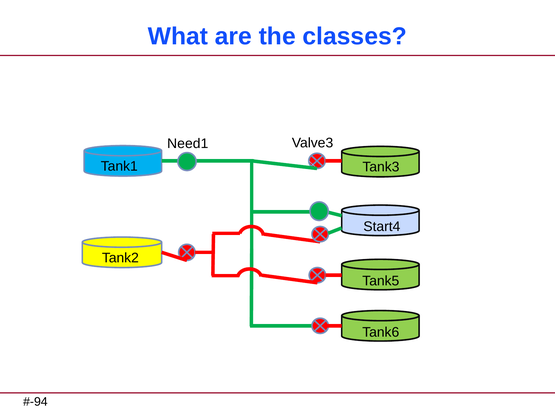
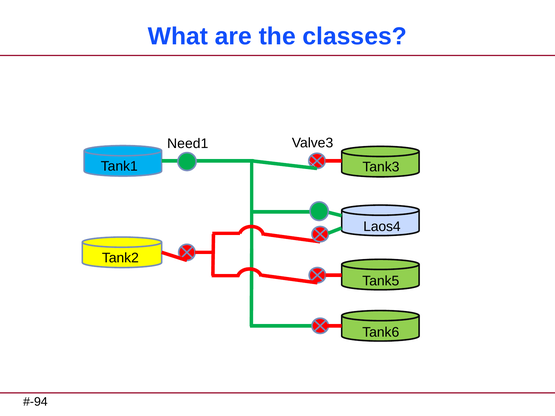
Start4: Start4 -> Laos4 (382, 227)
